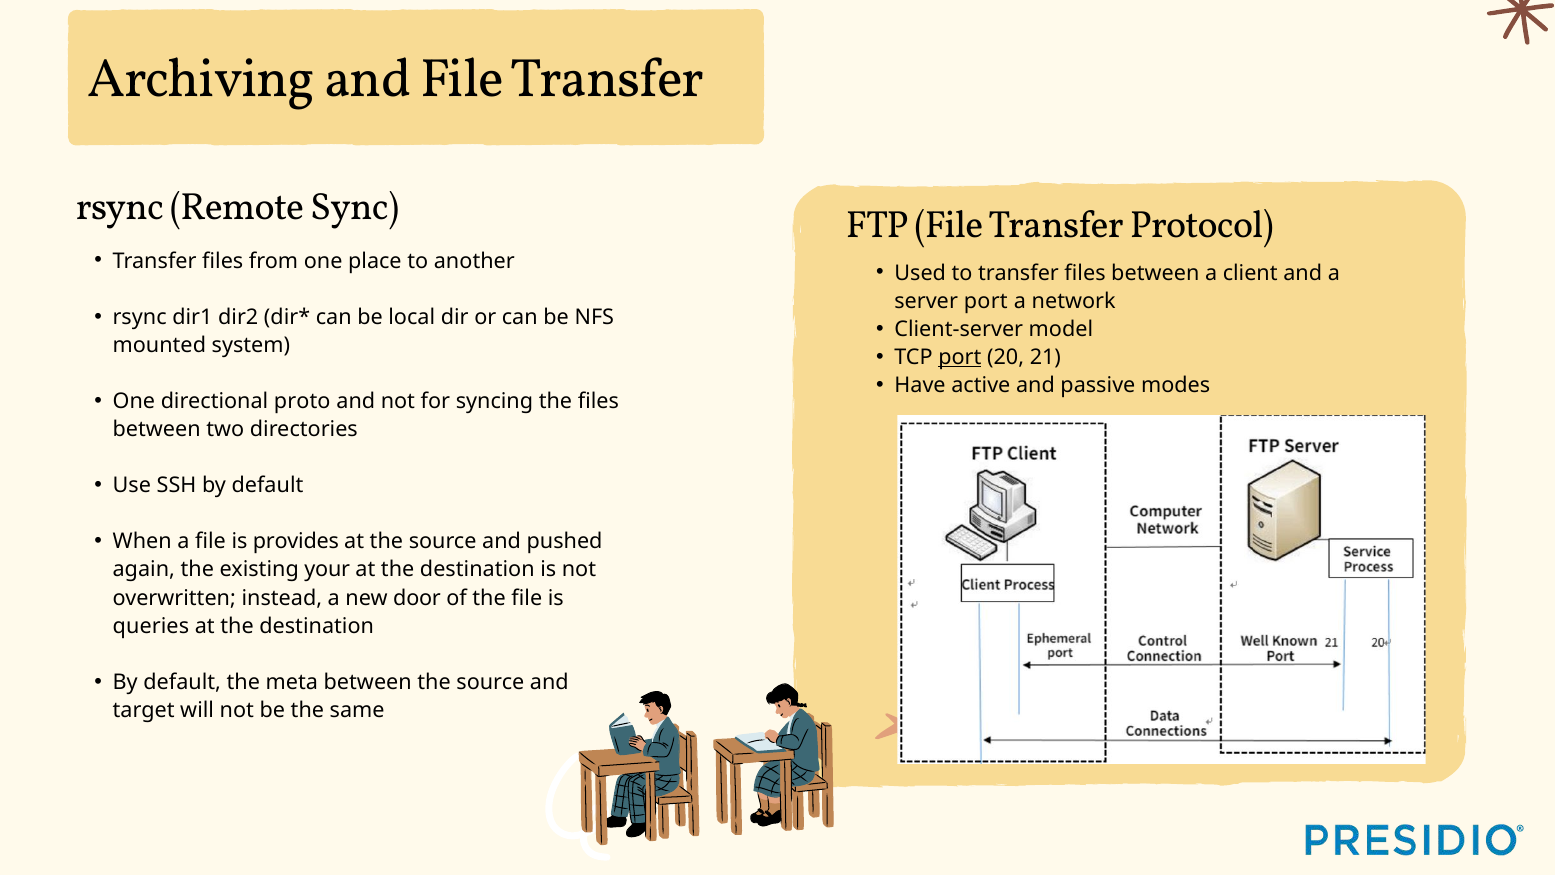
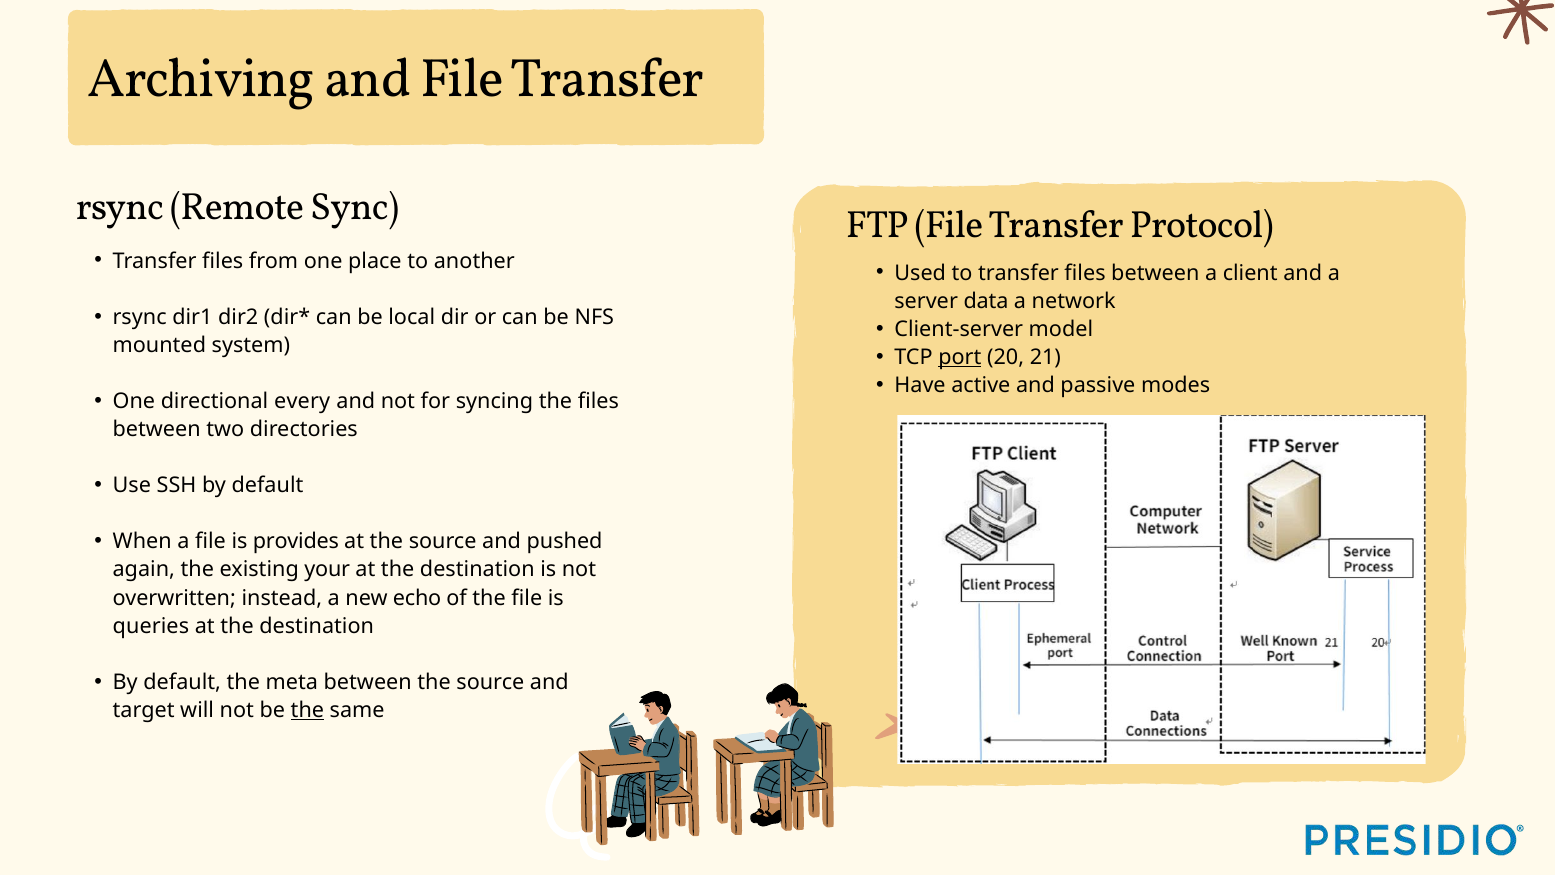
server port: port -> data (986, 301)
proto: proto -> every (302, 401)
door: door -> echo (417, 598)
the underline: none -> present (307, 710)
